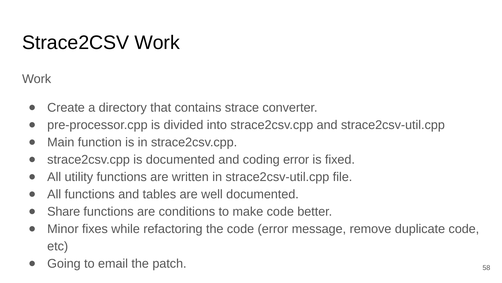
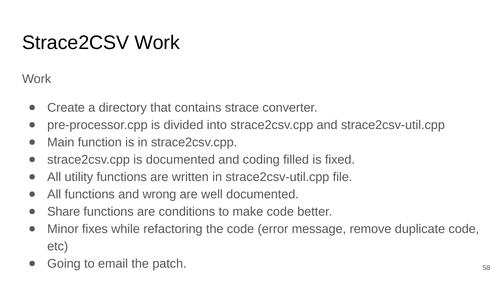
coding error: error -> filled (296, 159)
tables: tables -> wrong (159, 194)
